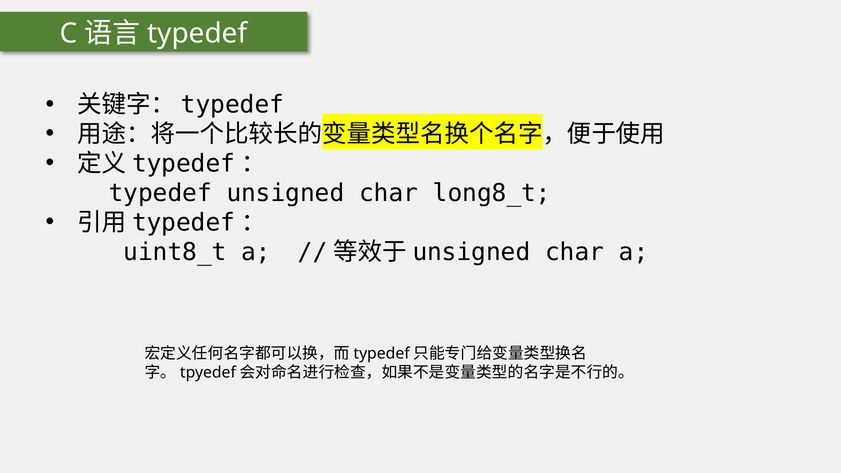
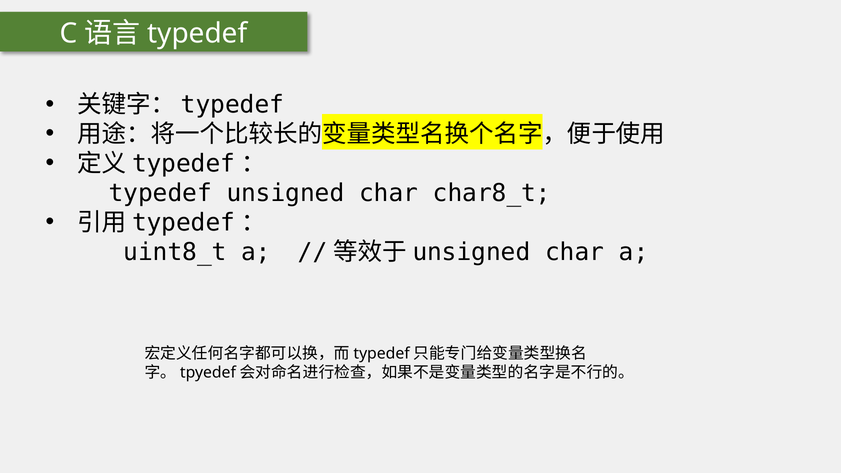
long8_t: long8_t -> char8_t (492, 193)
